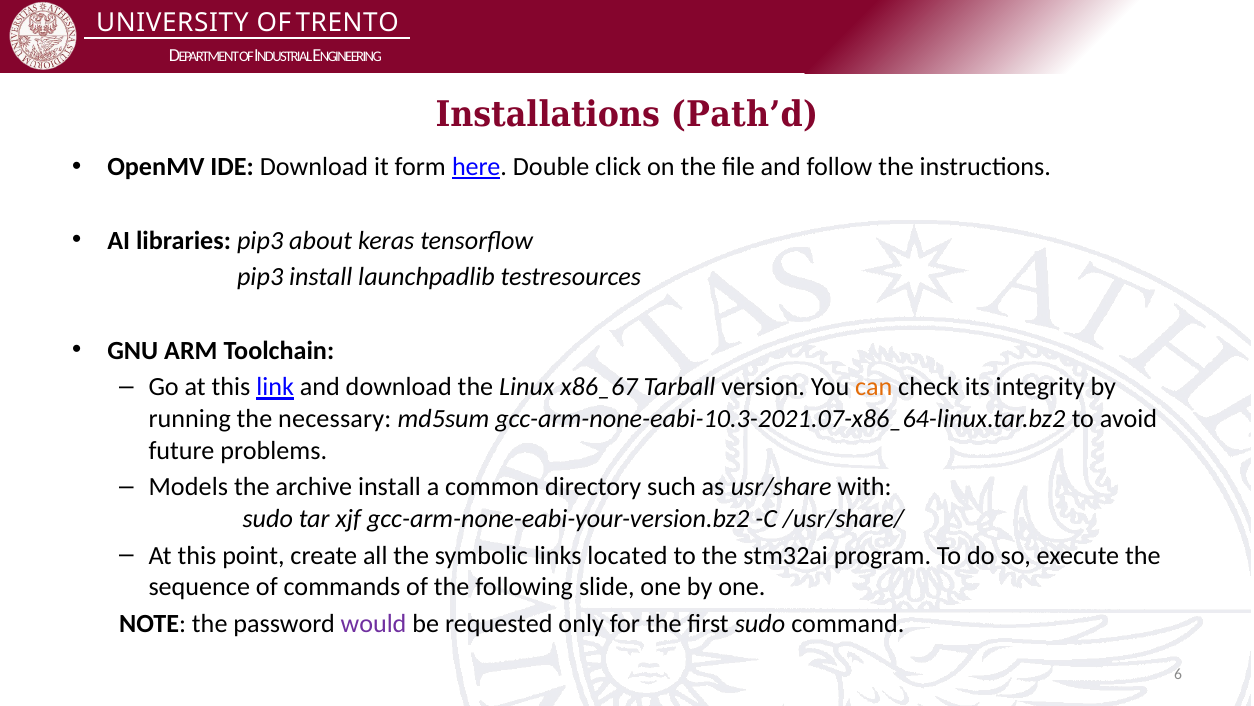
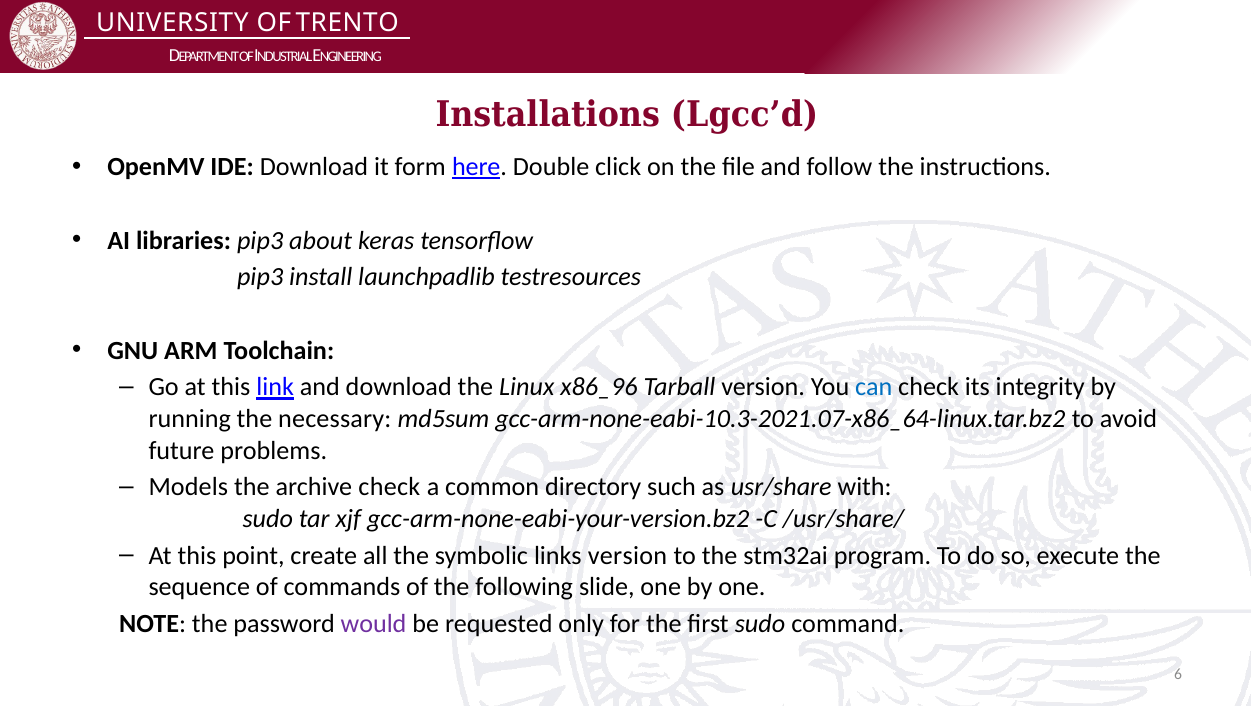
Path’d: Path’d -> Lgcc’d (745, 114)
x86_67: x86_67 -> x86_96 (599, 387)
can colour: orange -> blue (874, 387)
archive install: install -> check (389, 487)
links located: located -> version (627, 555)
